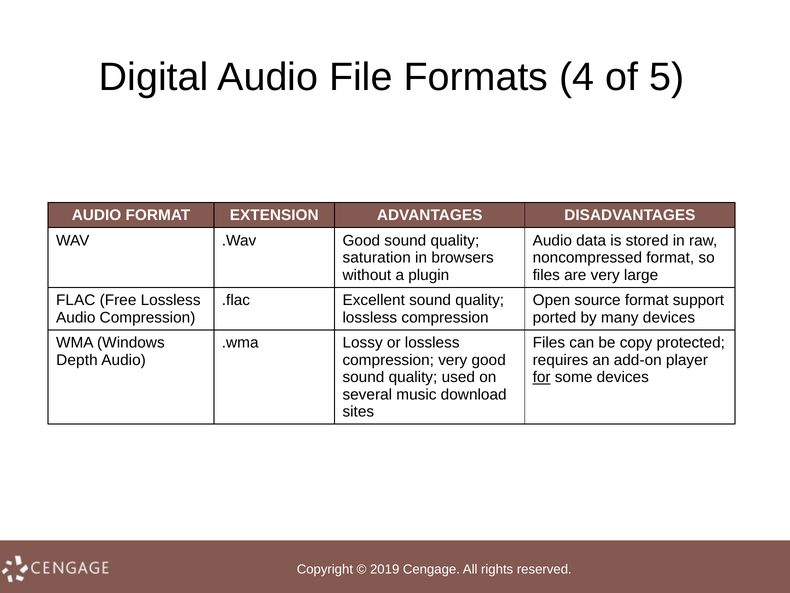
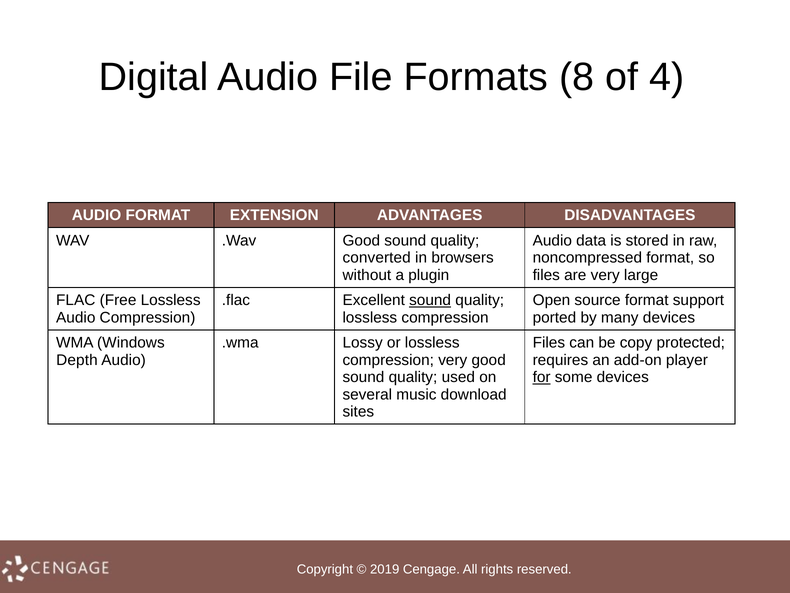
4: 4 -> 8 (577, 77)
5: 5 -> 4 (667, 77)
saturation: saturation -> converted (377, 258)
sound underline: none -> present (430, 300)
